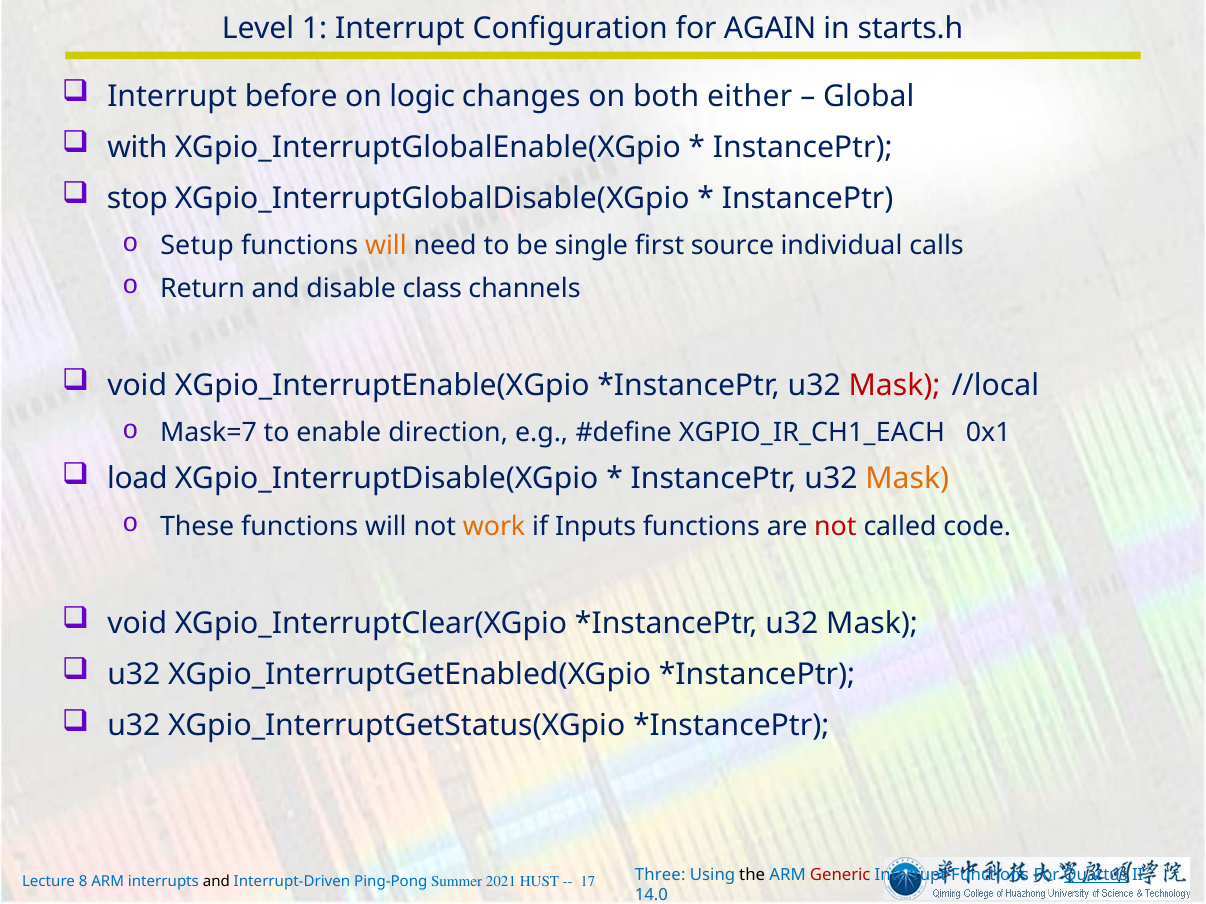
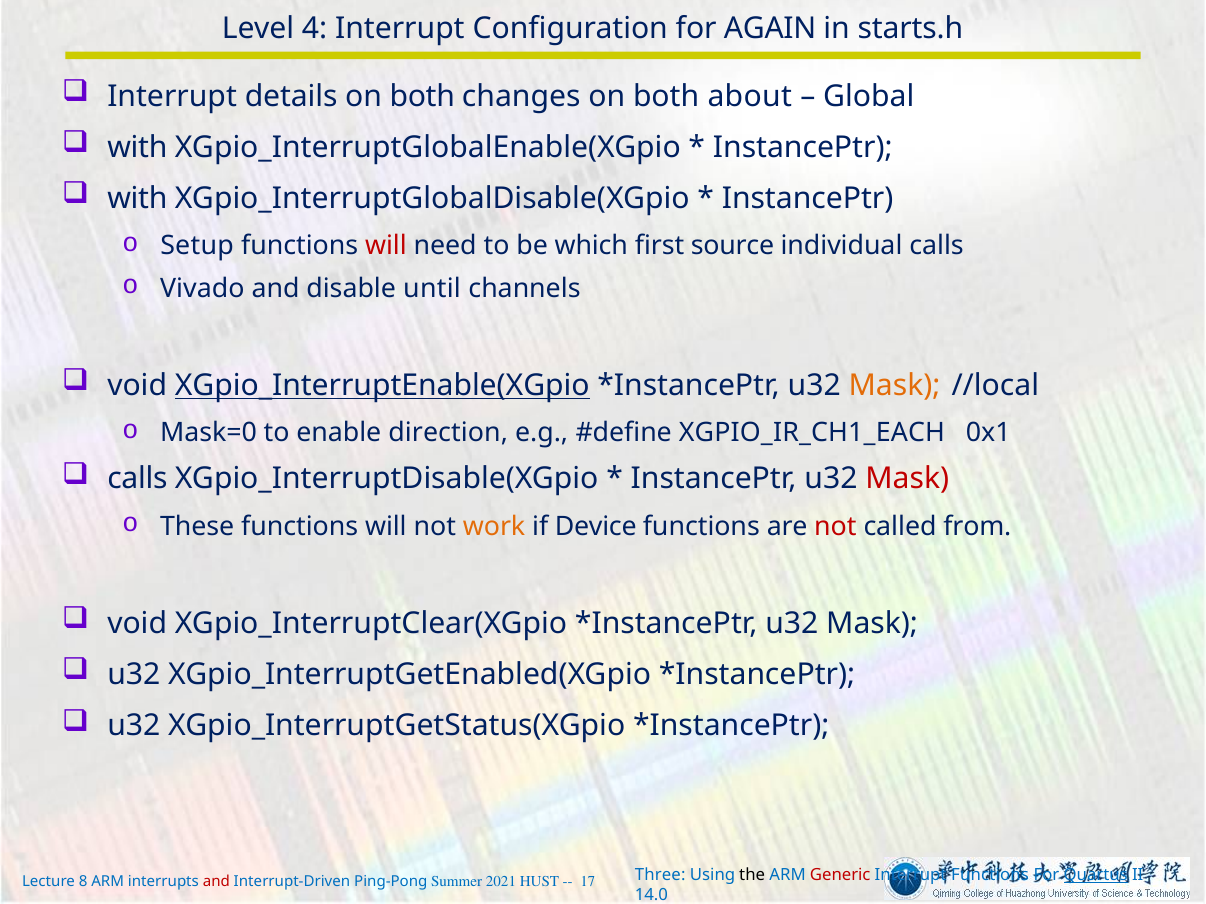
1: 1 -> 4 (315, 29)
before: before -> details (291, 97)
logic: logic -> both (422, 97)
either: either -> about (750, 97)
stop: stop -> with (137, 199)
will colour: orange -> red (386, 246)
single: single -> which (591, 246)
Return: Return -> Vivado (202, 288)
class: class -> until (432, 288)
XGpio_InterruptEnable(XGpio underline: none -> present (382, 386)
Mask colour: red -> orange (895, 386)
Mask=7: Mask=7 -> Mask=0 (209, 433)
load: load -> calls (137, 479)
Mask colour: orange -> red (907, 479)
Inputs: Inputs -> Device (596, 527)
code: code -> from (977, 527)
and colour: black -> red (216, 882)
